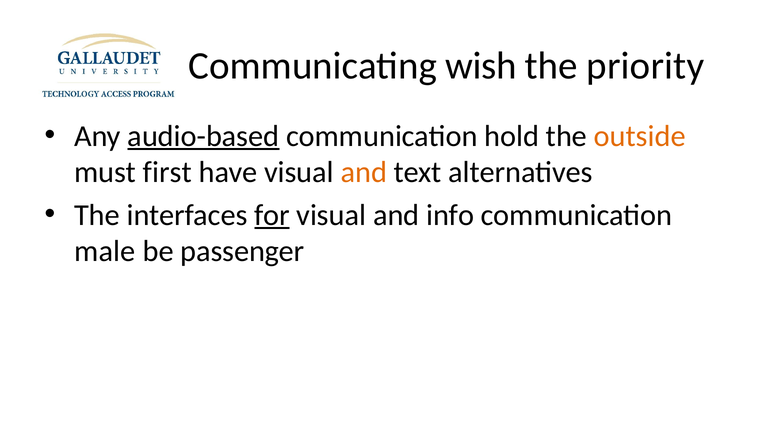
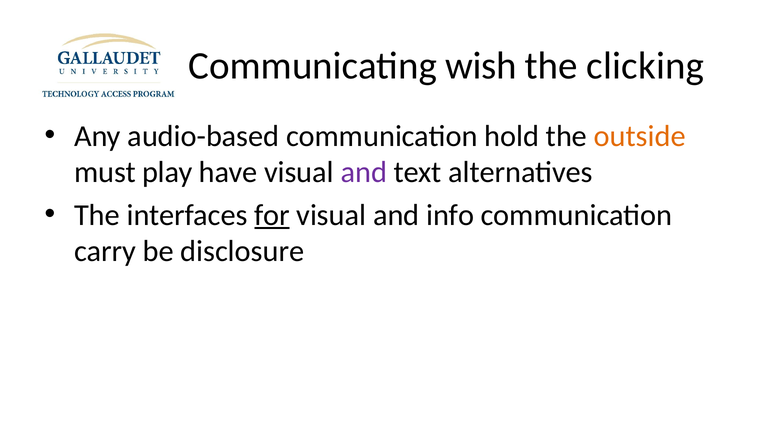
priority: priority -> clicking (645, 66)
audio-based underline: present -> none (203, 136)
first: first -> play (167, 172)
and colour: orange -> purple (364, 172)
male: male -> carry (105, 251)
passenger: passenger -> disclosure (242, 251)
